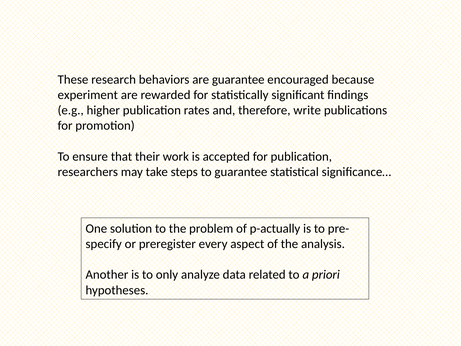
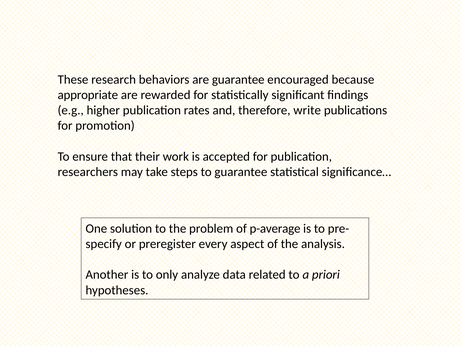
experiment: experiment -> appropriate (88, 95)
p-actually: p-actually -> p-average (275, 228)
